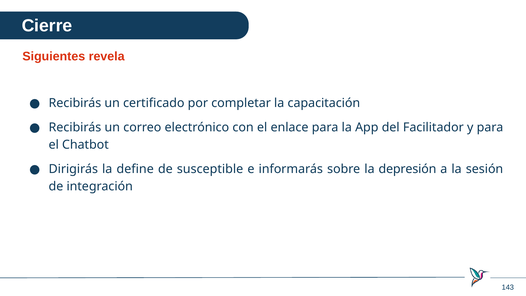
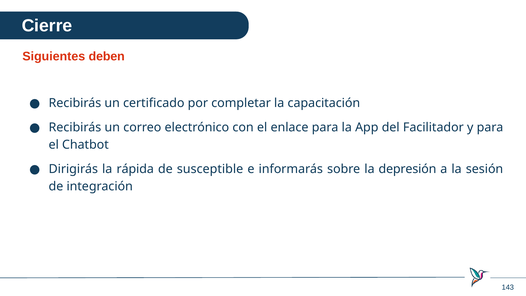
revela: revela -> deben (107, 56)
define: define -> rápida (135, 169)
